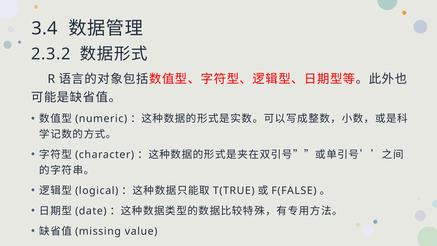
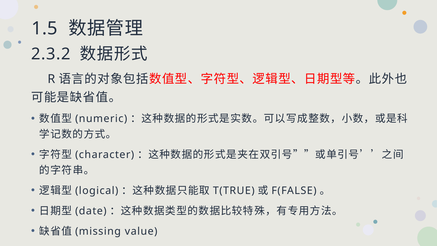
3.4: 3.4 -> 1.5 (44, 29)
